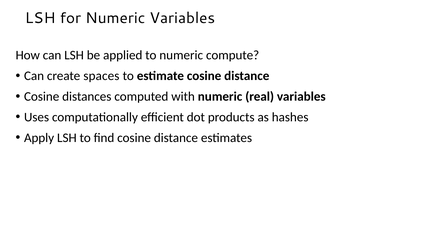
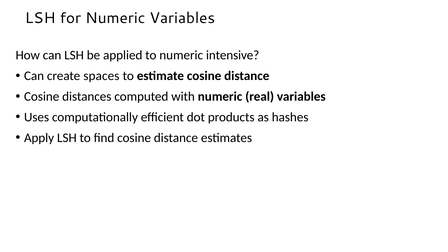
compute: compute -> intensive (233, 55)
